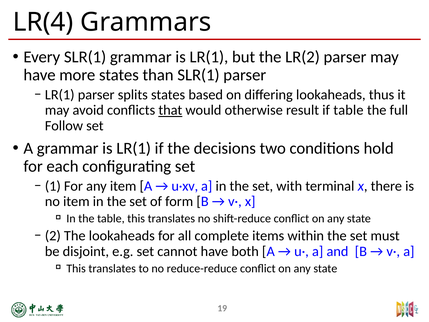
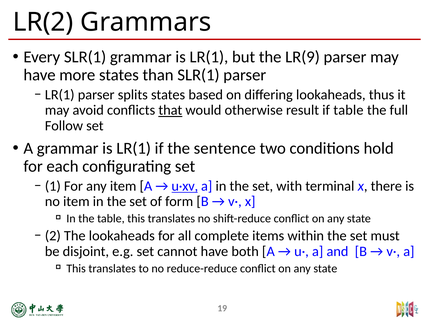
LR(4: LR(4 -> LR(2 (43, 22)
LR(2: LR(2 -> LR(9 (303, 57)
decisions: decisions -> sentence (225, 148)
u·xv underline: none -> present (185, 186)
